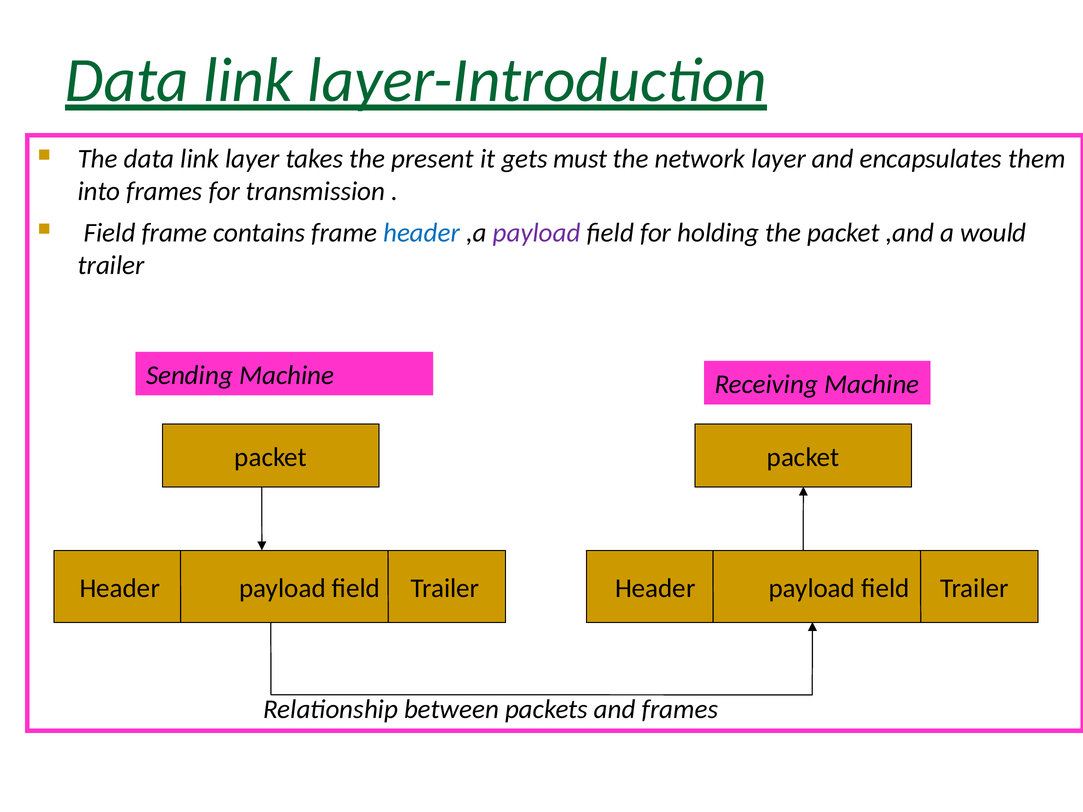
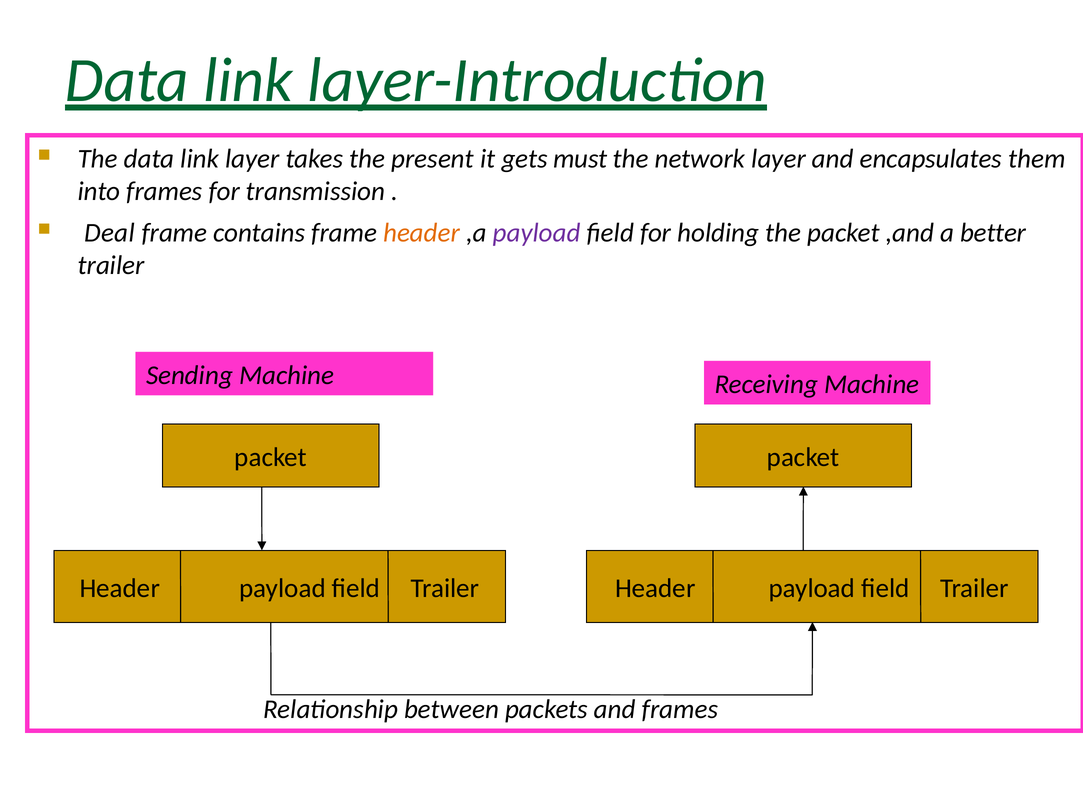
Field: Field -> Deal (109, 233)
header colour: blue -> orange (422, 233)
would: would -> better (993, 233)
